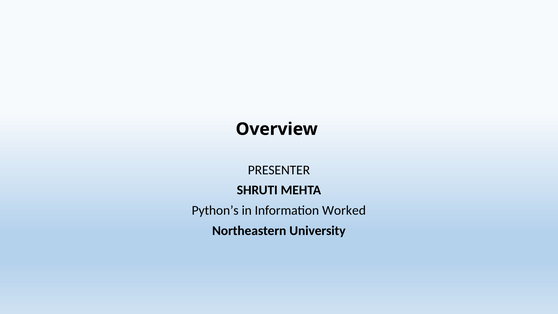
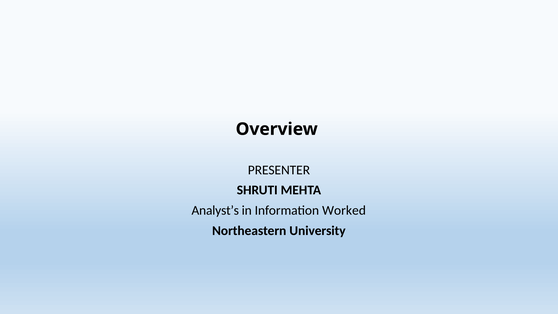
Python’s: Python’s -> Analyst’s (215, 210)
